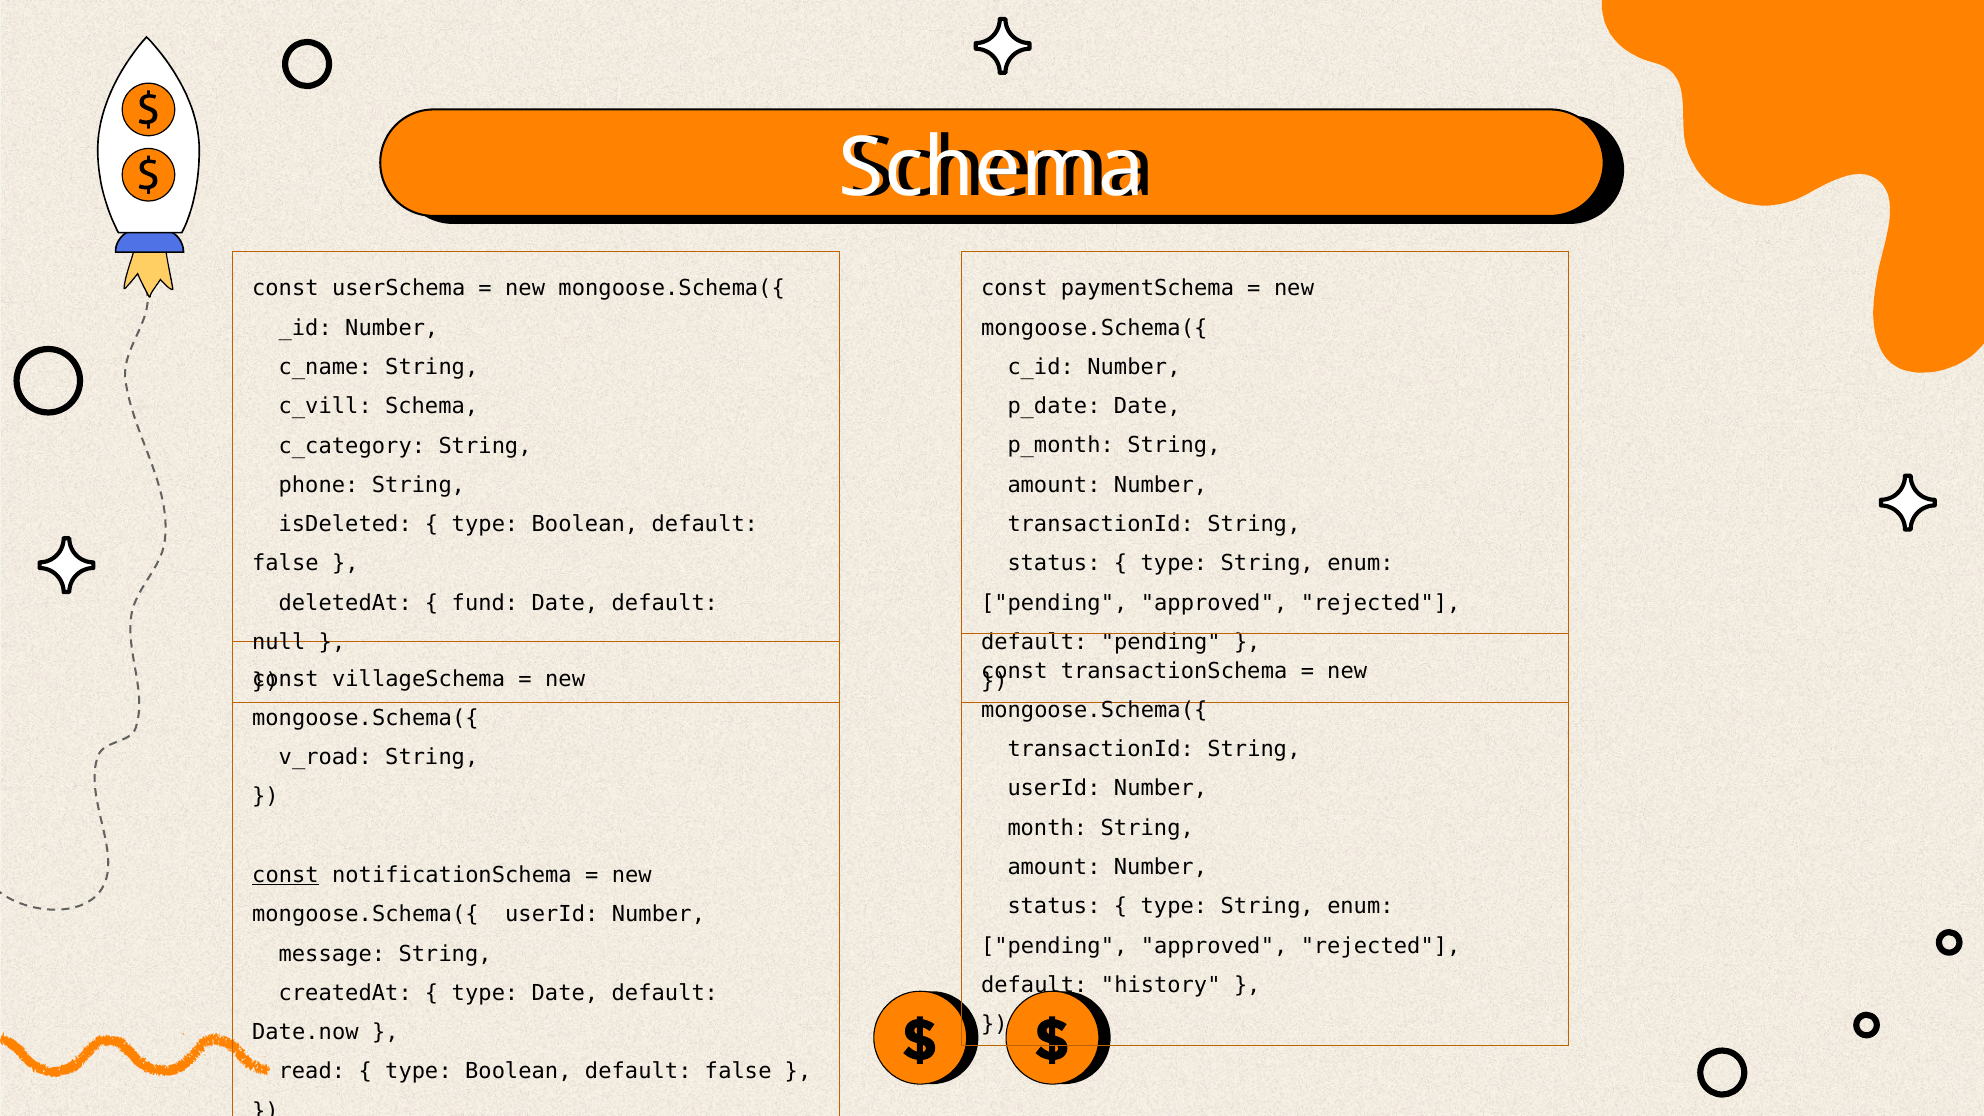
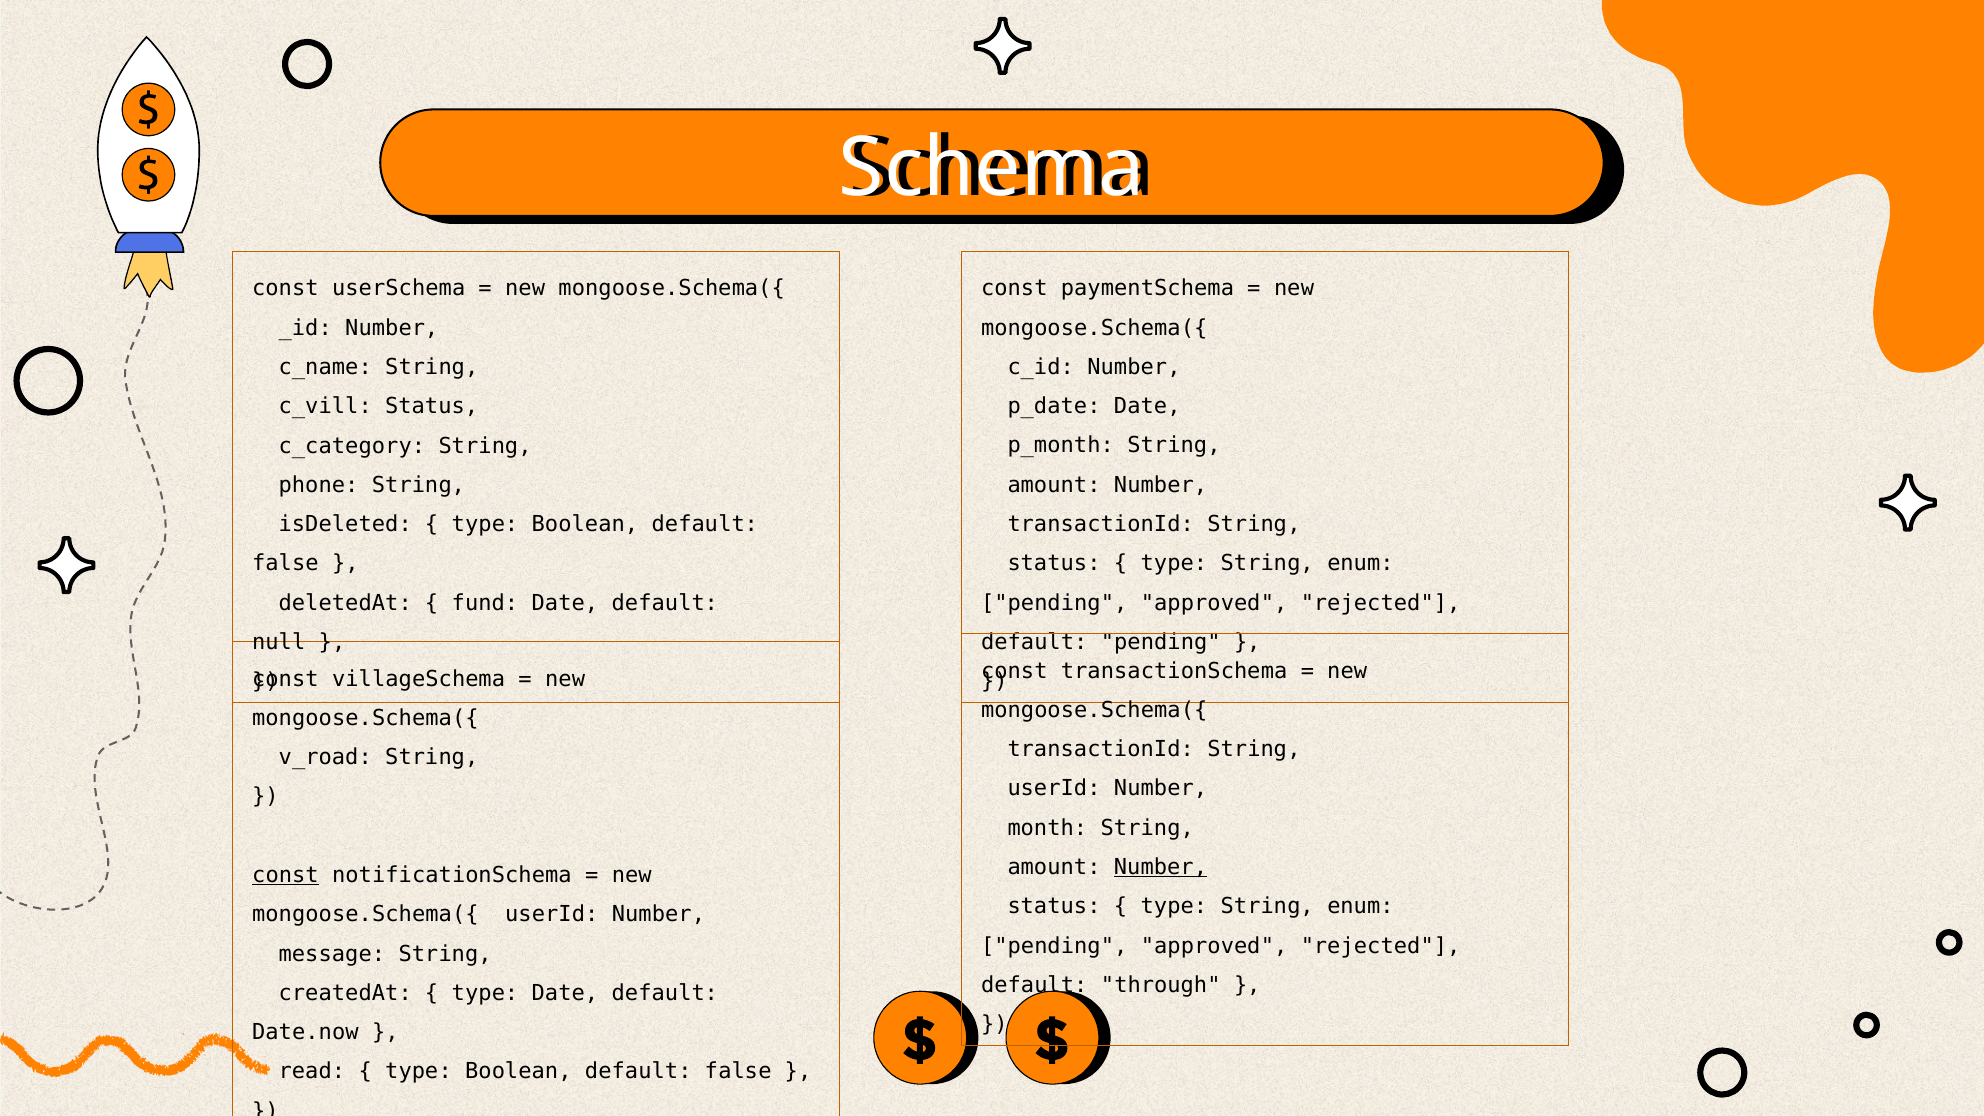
c_vill Schema: Schema -> Status (432, 406)
Number underline: none -> present (1160, 867)
history: history -> through (1161, 985)
